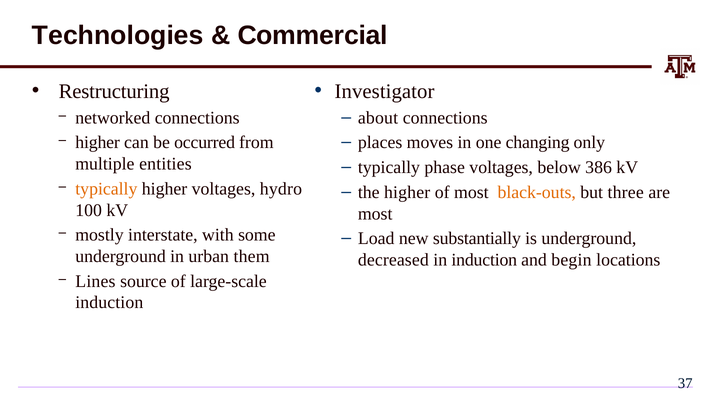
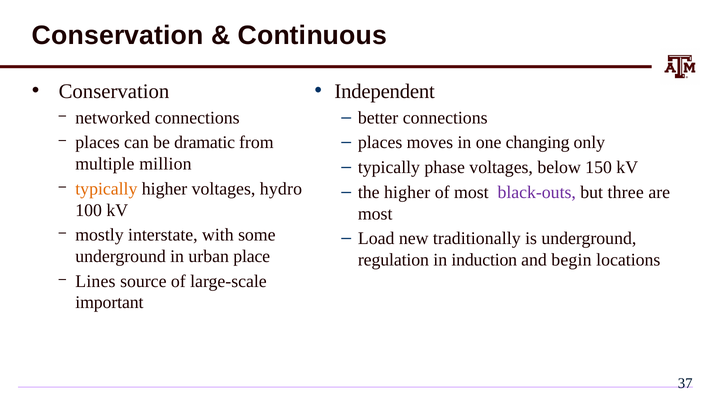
Technologies: Technologies -> Conservation (118, 35)
Commercial: Commercial -> Continuous (312, 35)
Restructuring: Restructuring -> Conservation (114, 91)
Investigator: Investigator -> Independent (385, 91)
about: about -> better (378, 118)
higher: higher -> places (98, 143)
occurred: occurred -> dramatic (205, 143)
entities: entities -> million (165, 164)
386: 386 -> 150 (599, 167)
black-outs colour: orange -> purple (537, 192)
substantially: substantially -> traditionally (477, 239)
them: them -> place (252, 256)
decreased: decreased -> regulation (393, 260)
induction: induction -> important (109, 303)
